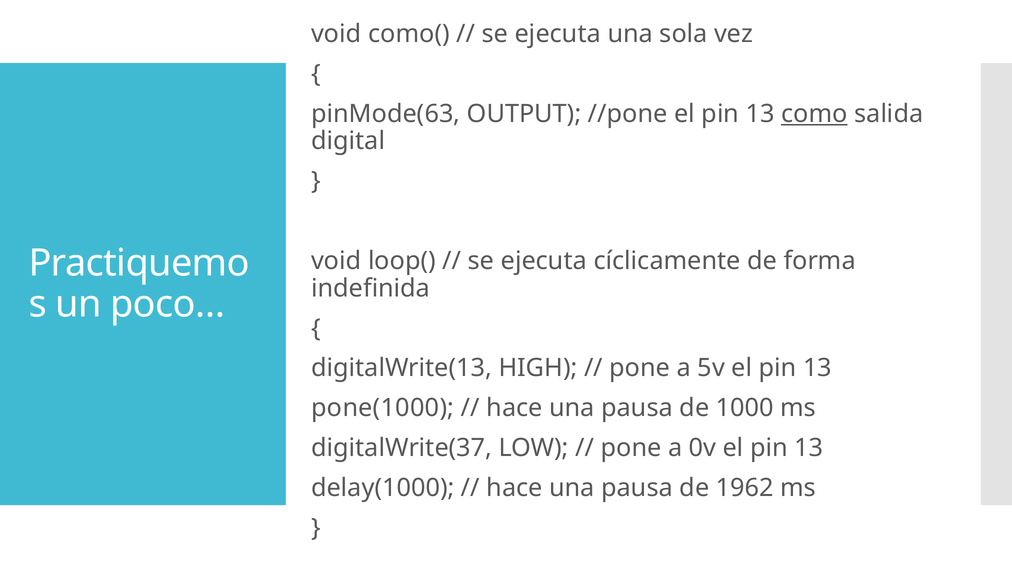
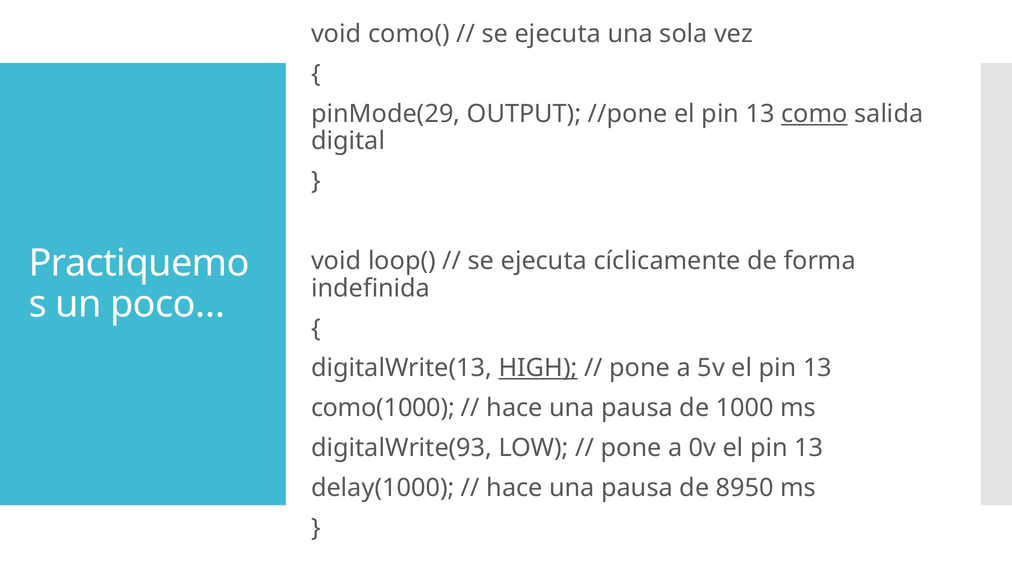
pinMode(63: pinMode(63 -> pinMode(29 (386, 114)
HIGH underline: none -> present (538, 368)
pone(1000: pone(1000 -> como(1000 (383, 408)
digitalWrite(37: digitalWrite(37 -> digitalWrite(93 (402, 448)
1962: 1962 -> 8950 (745, 488)
